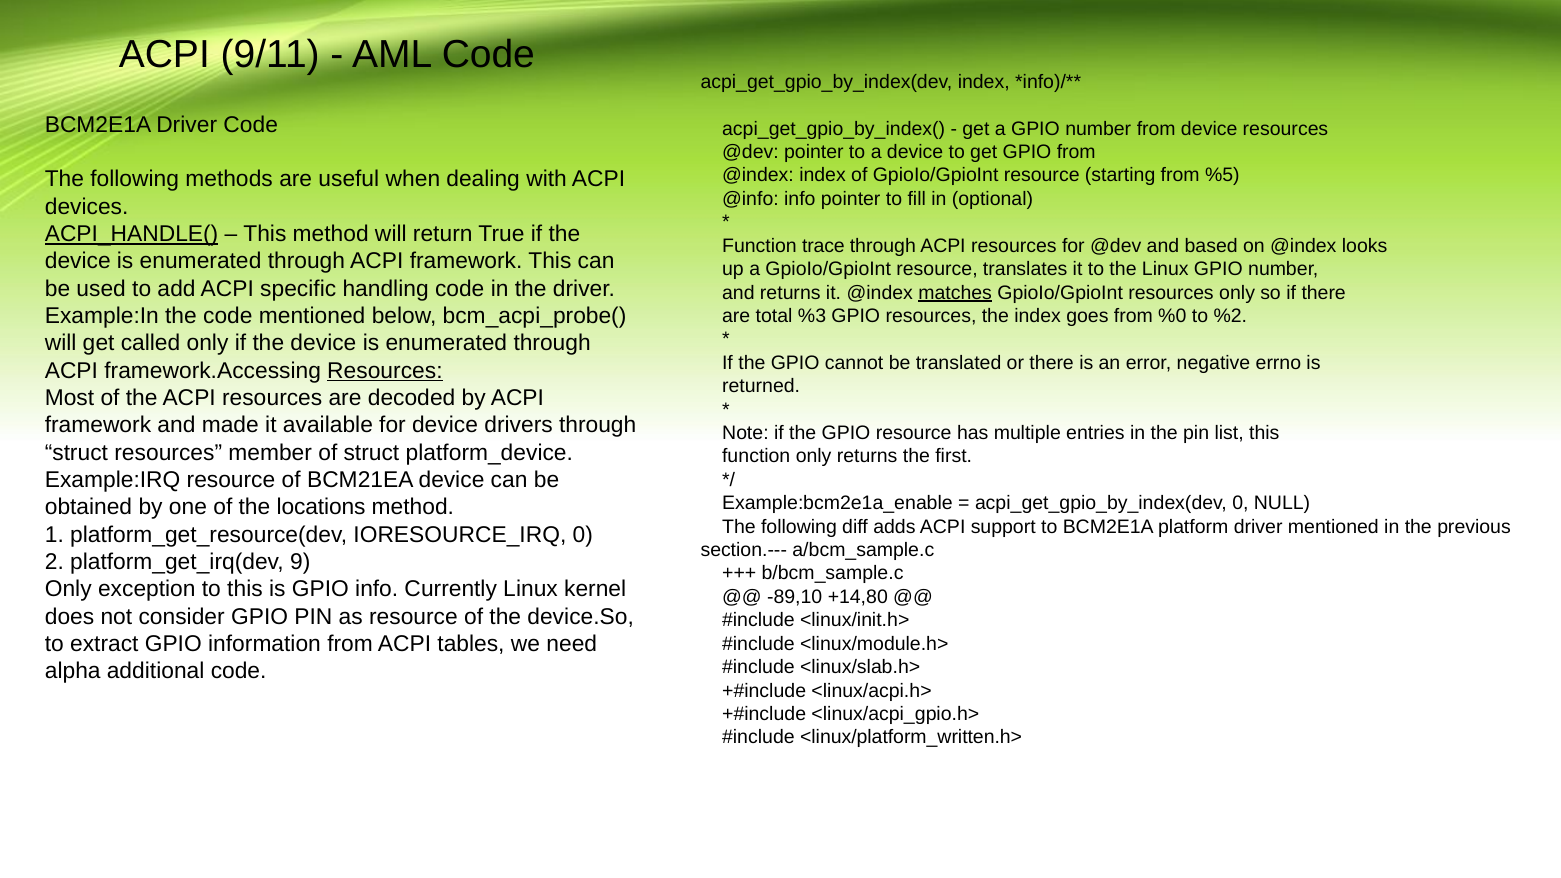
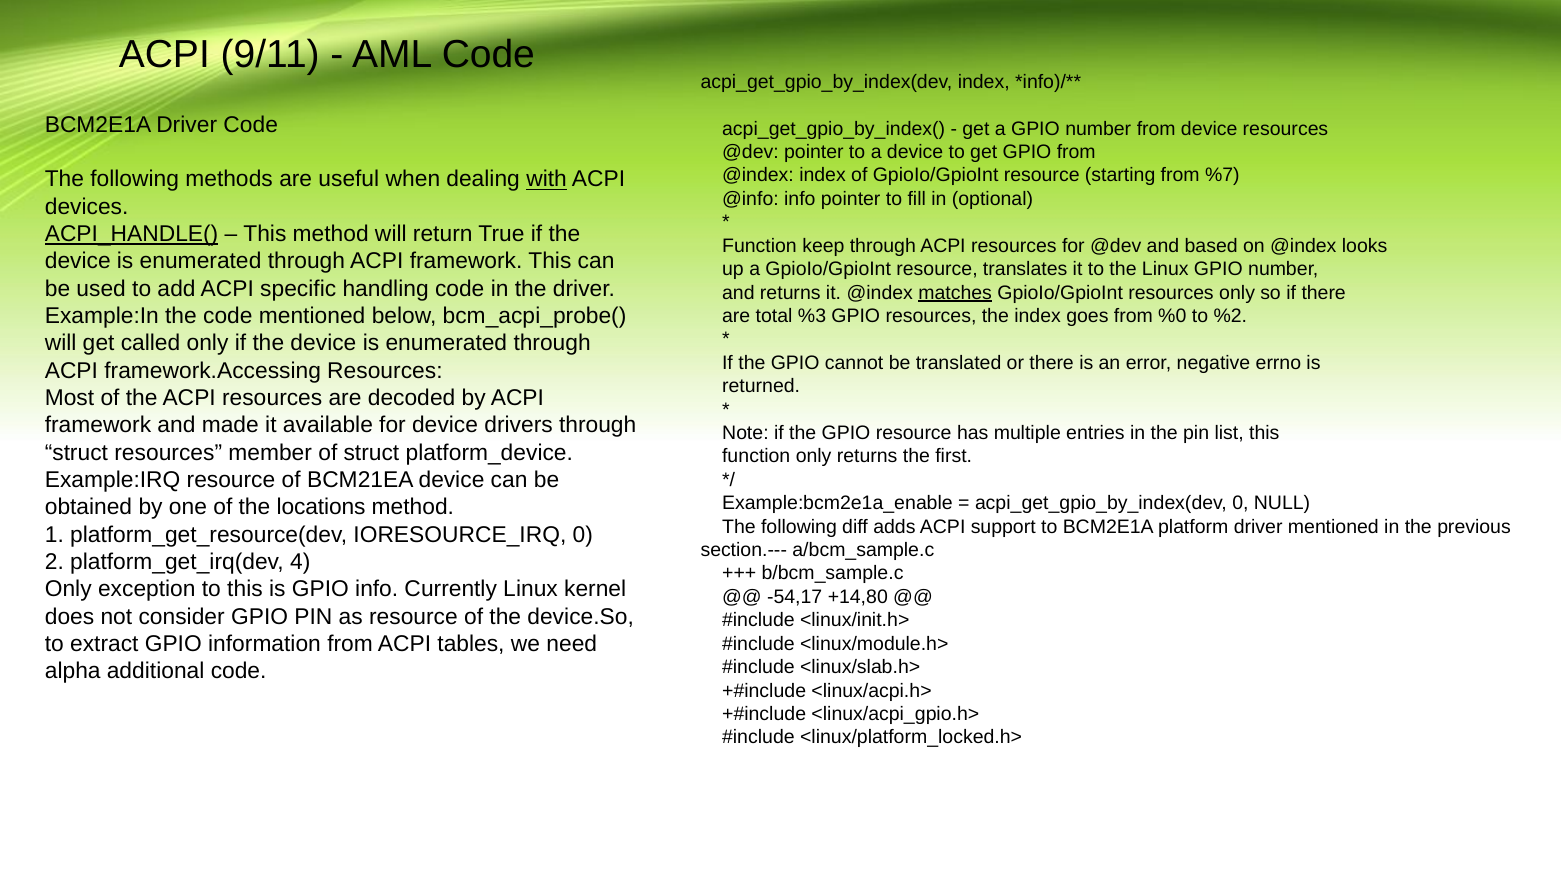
%5: %5 -> %7 (1222, 176)
with underline: none -> present (547, 179)
trace: trace -> keep (823, 246)
Resources underline: present -> none (385, 371)
9: 9 -> 4 (300, 562)
-89,10: -89,10 -> -54,17 (795, 597)
<linux/platform_written.h>: <linux/platform_written.h> -> <linux/platform_locked.h> (911, 737)
